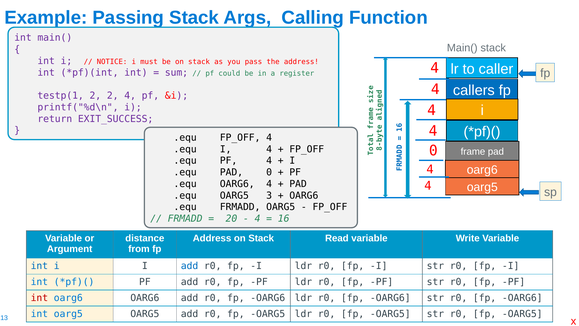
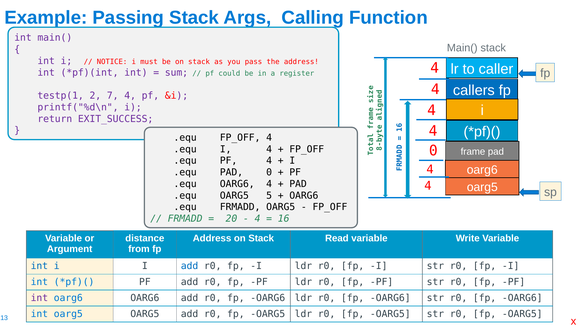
2 2: 2 -> 7 (113, 96)
3: 3 -> 5 (269, 195)
int colour: red -> purple (39, 298)
